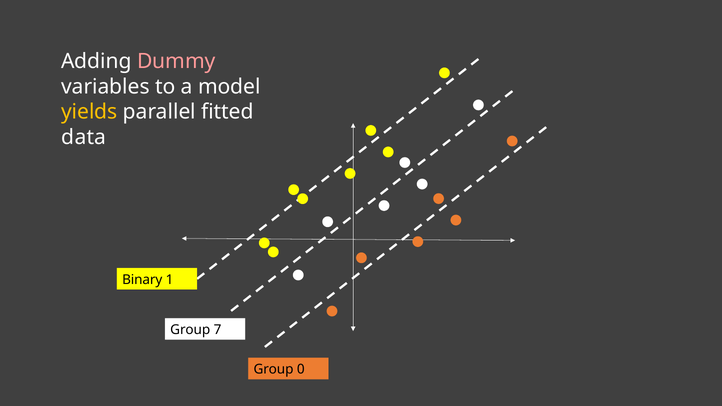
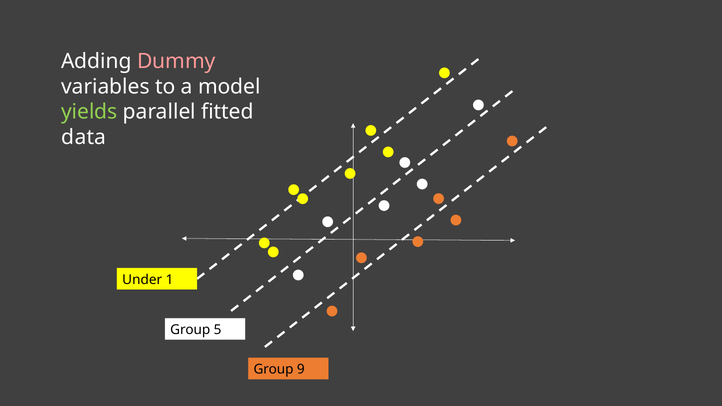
yields colour: yellow -> light green (89, 112)
Binary: Binary -> Under (142, 280)
7: 7 -> 5 (218, 330)
0: 0 -> 9 (301, 370)
